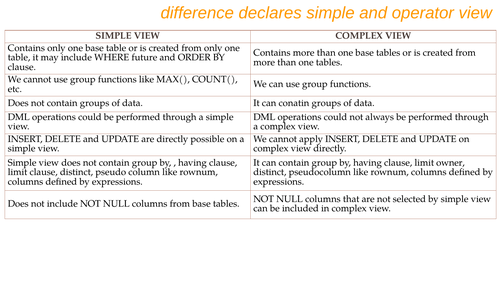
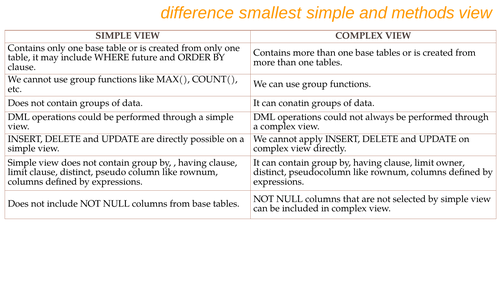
declares: declares -> smallest (270, 13)
operator: operator -> methods (423, 13)
